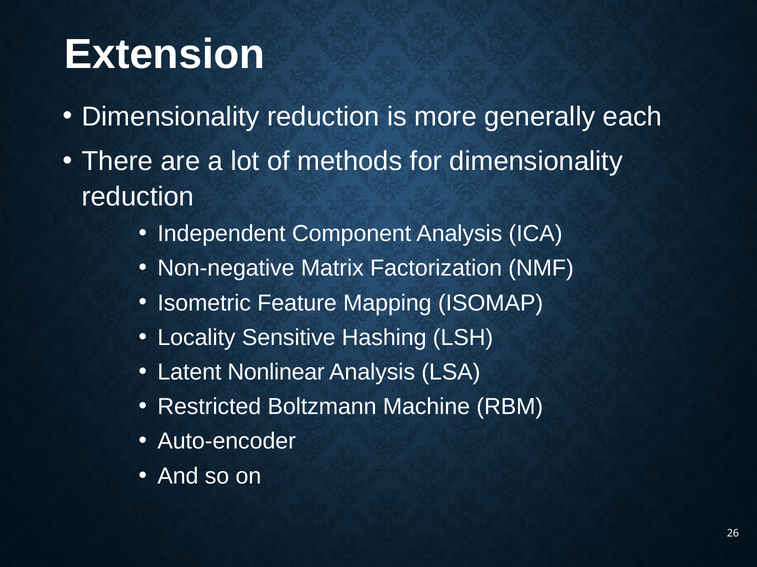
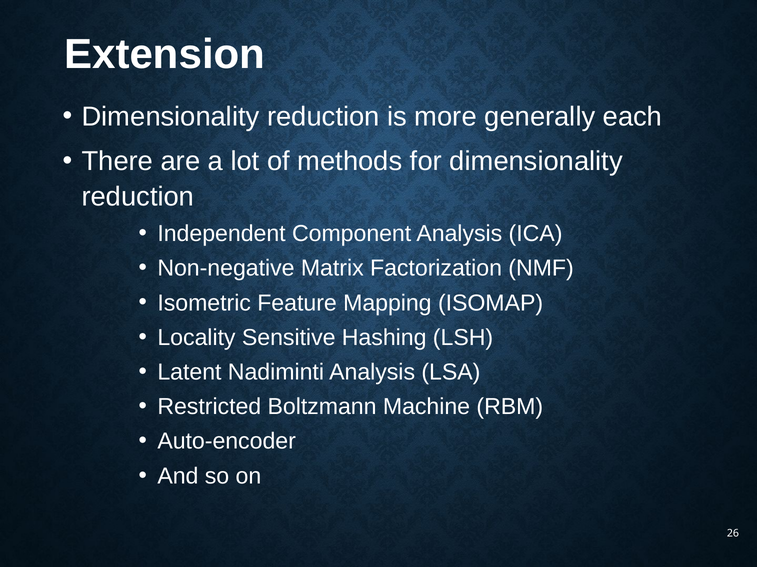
Nonlinear: Nonlinear -> Nadiminti (276, 373)
